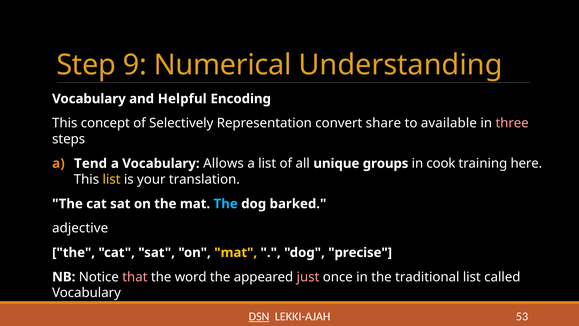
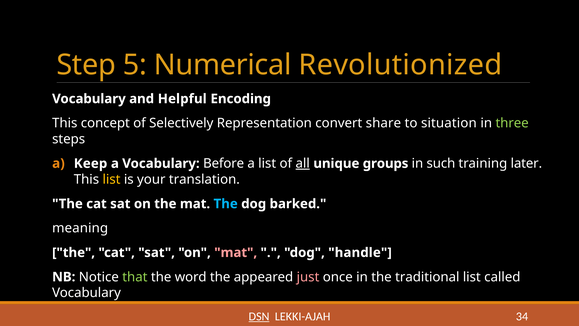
9: 9 -> 5 (135, 65)
Understanding: Understanding -> Revolutionized (400, 65)
available: available -> situation (449, 123)
three colour: pink -> light green (512, 123)
Tend: Tend -> Keep (91, 163)
Allows: Allows -> Before (224, 163)
all underline: none -> present (303, 163)
cook: cook -> such (441, 163)
here: here -> later (526, 163)
adjective: adjective -> meaning (80, 228)
mat colour: yellow -> pink (236, 252)
precise: precise -> handle (360, 252)
that colour: pink -> light green (135, 277)
53: 53 -> 34 (522, 316)
